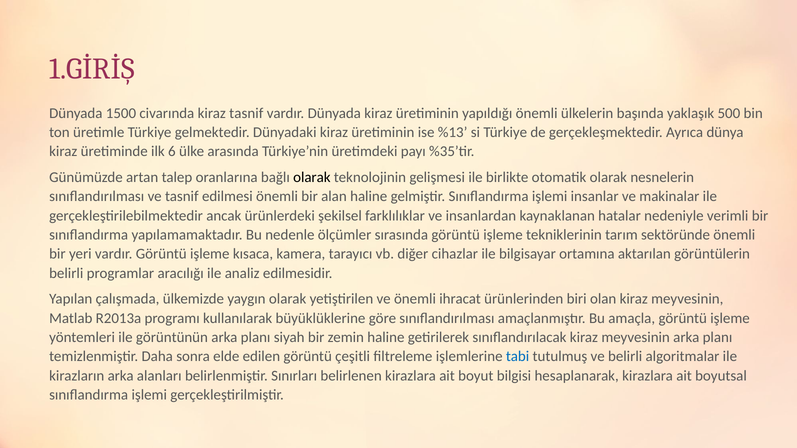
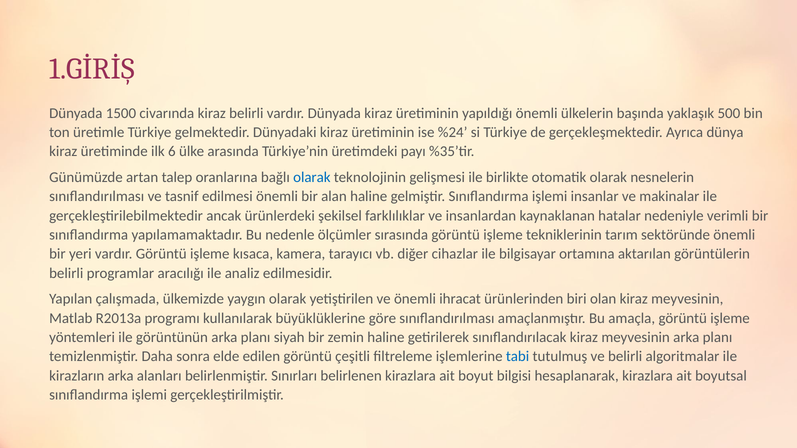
kiraz tasnif: tasnif -> belirli (246, 113)
%13: %13 -> %24 (453, 132)
olarak colour: black -> blue (312, 177)
